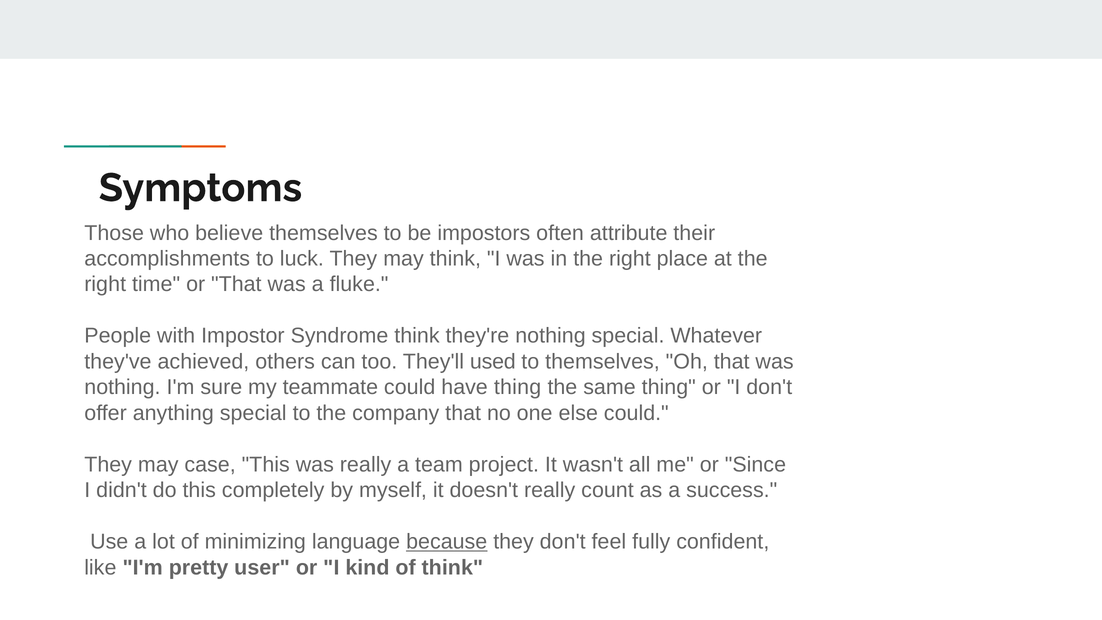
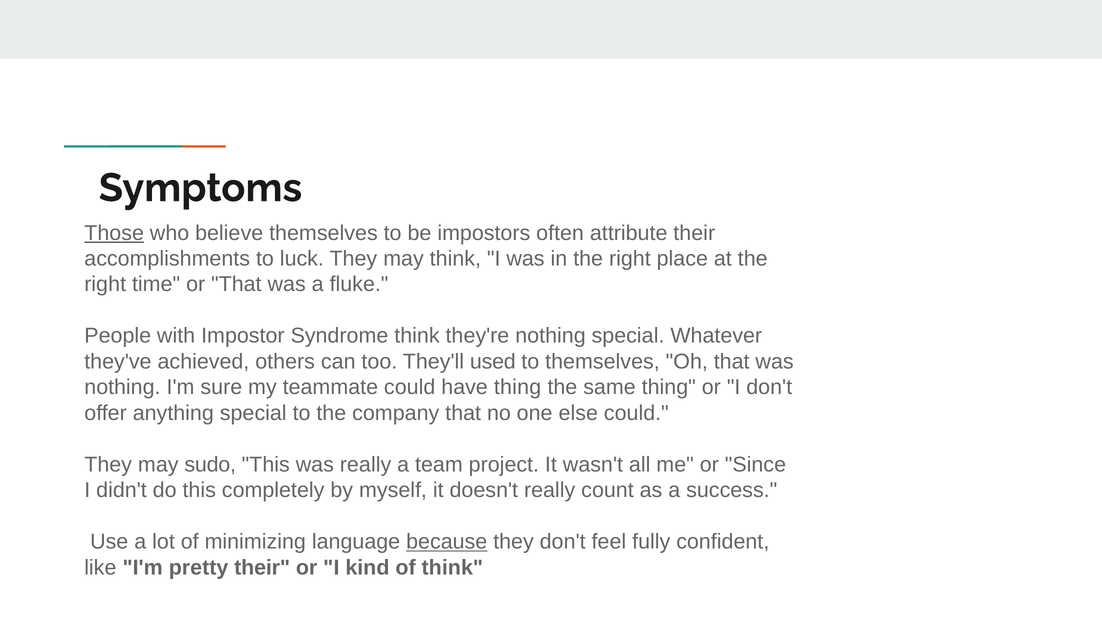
Those underline: none -> present (114, 233)
case: case -> sudo (210, 464)
pretty user: user -> their (262, 567)
